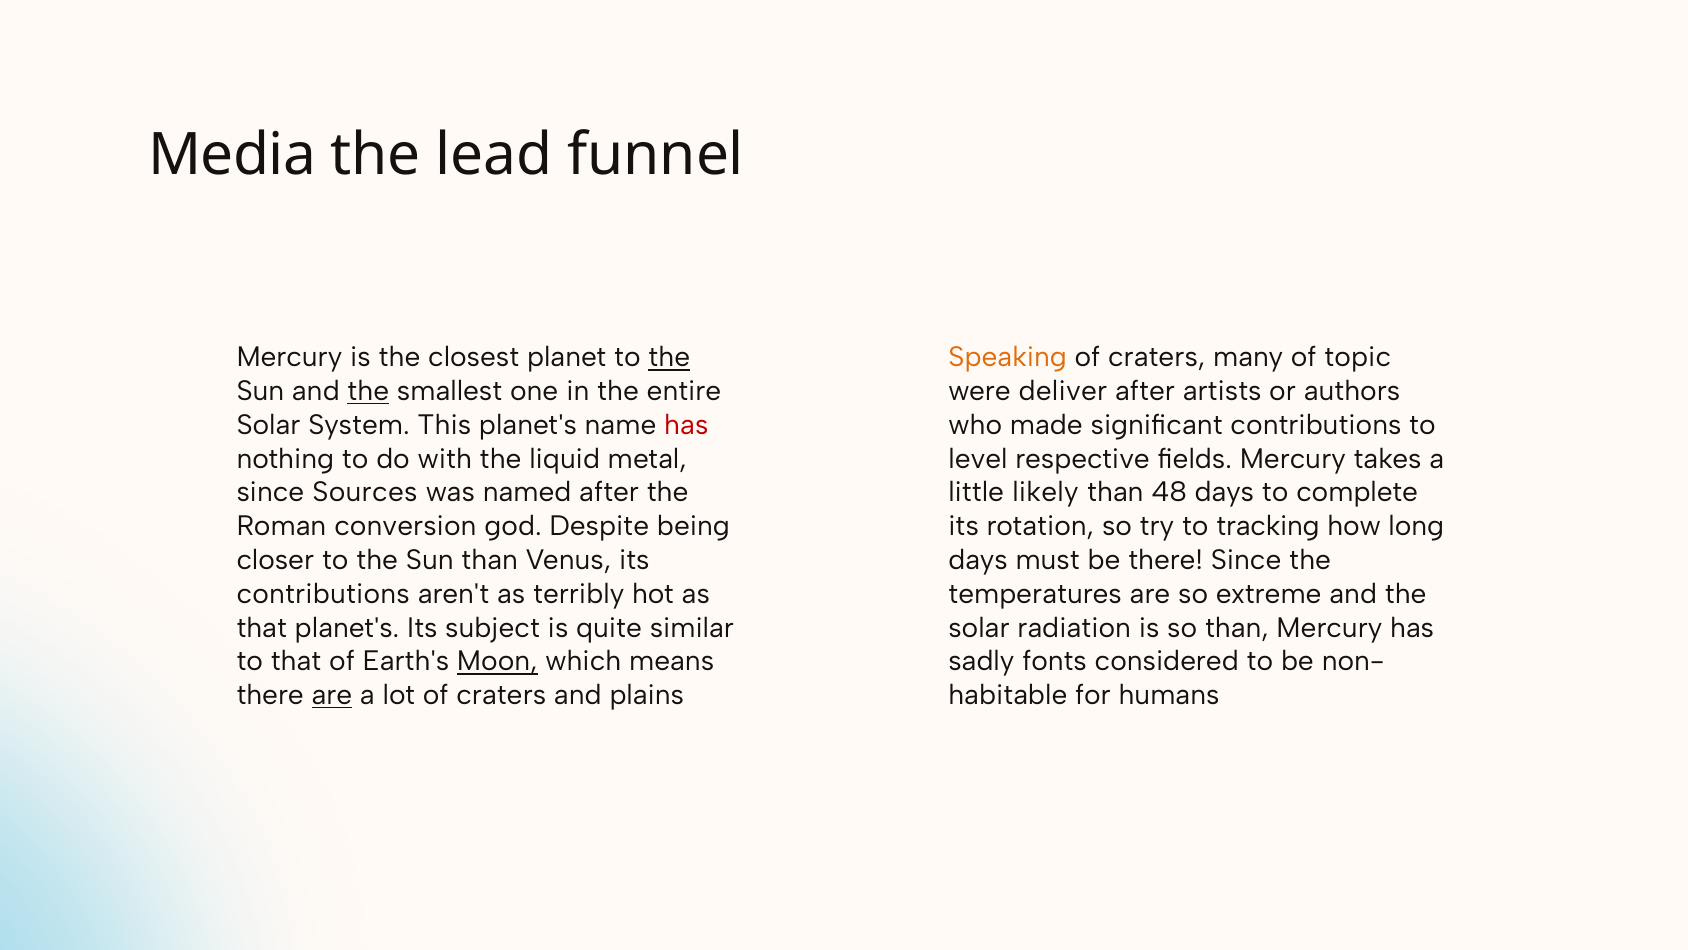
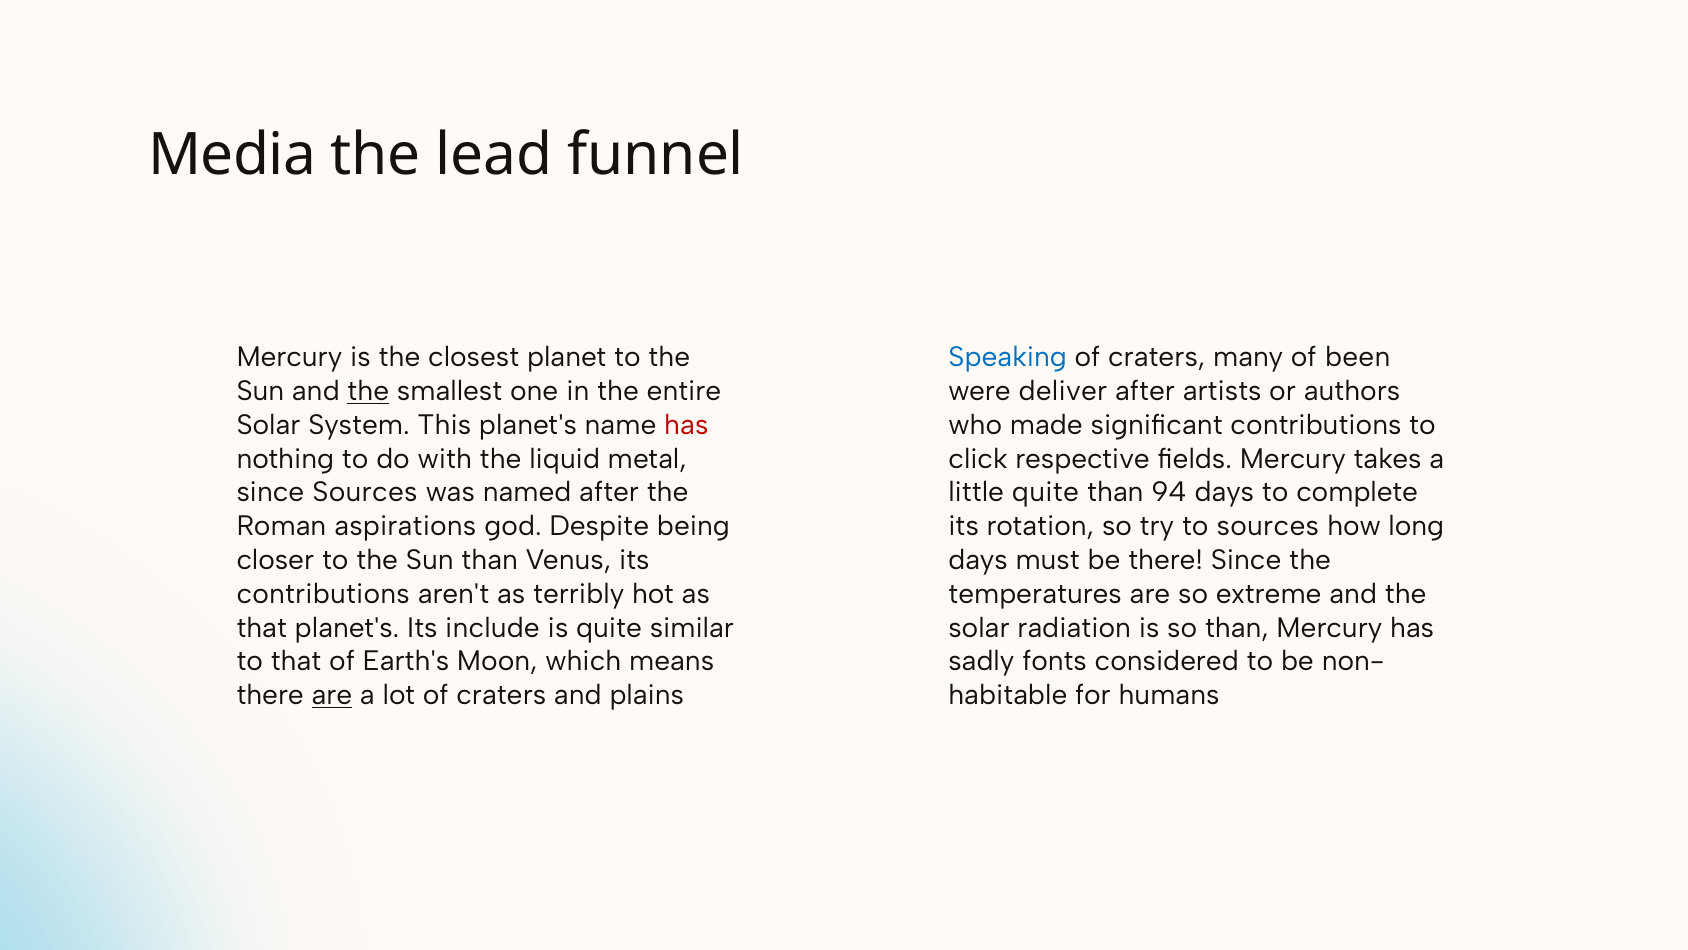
the underline: present -> none (669, 357)
Speaking colour: orange -> blue (1008, 357)
topic: topic -> been (1358, 357)
level: level -> click (978, 459)
little likely: likely -> quite (1045, 492)
48: 48 -> 94 (1169, 492)
conversion: conversion -> aspirations (405, 526)
to tracking: tracking -> sources (1268, 526)
subject: subject -> include (492, 628)
Moon underline: present -> none (497, 661)
